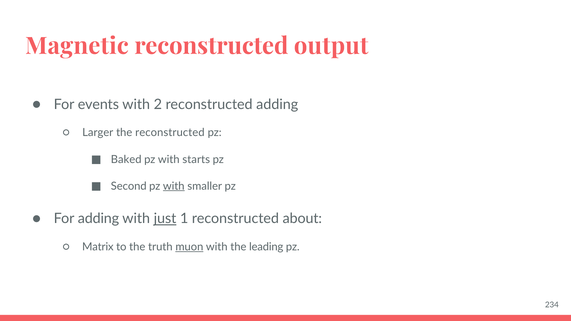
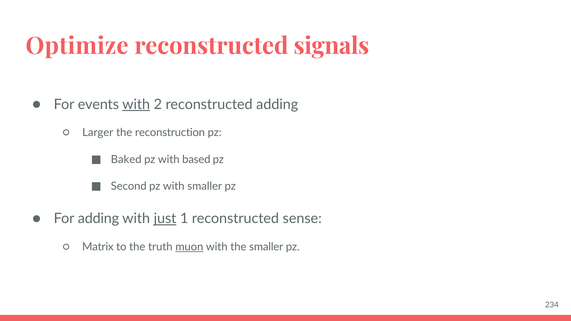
Magnetic: Magnetic -> Optimize (77, 46)
output: output -> signals (331, 46)
with underline: none -> present (136, 104)
the reconstructed: reconstructed -> reconstruction (170, 133)
starts: starts -> based (196, 159)
with underline: present -> none (174, 186)
about: about -> sense (302, 219)
the leading: leading -> smaller (266, 247)
